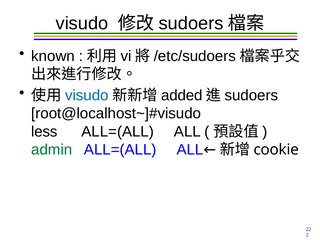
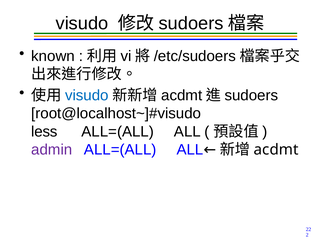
added: added -> acdmt (182, 95)
admin colour: green -> purple (52, 150)
cookie: cookie -> acdmt (276, 150)
